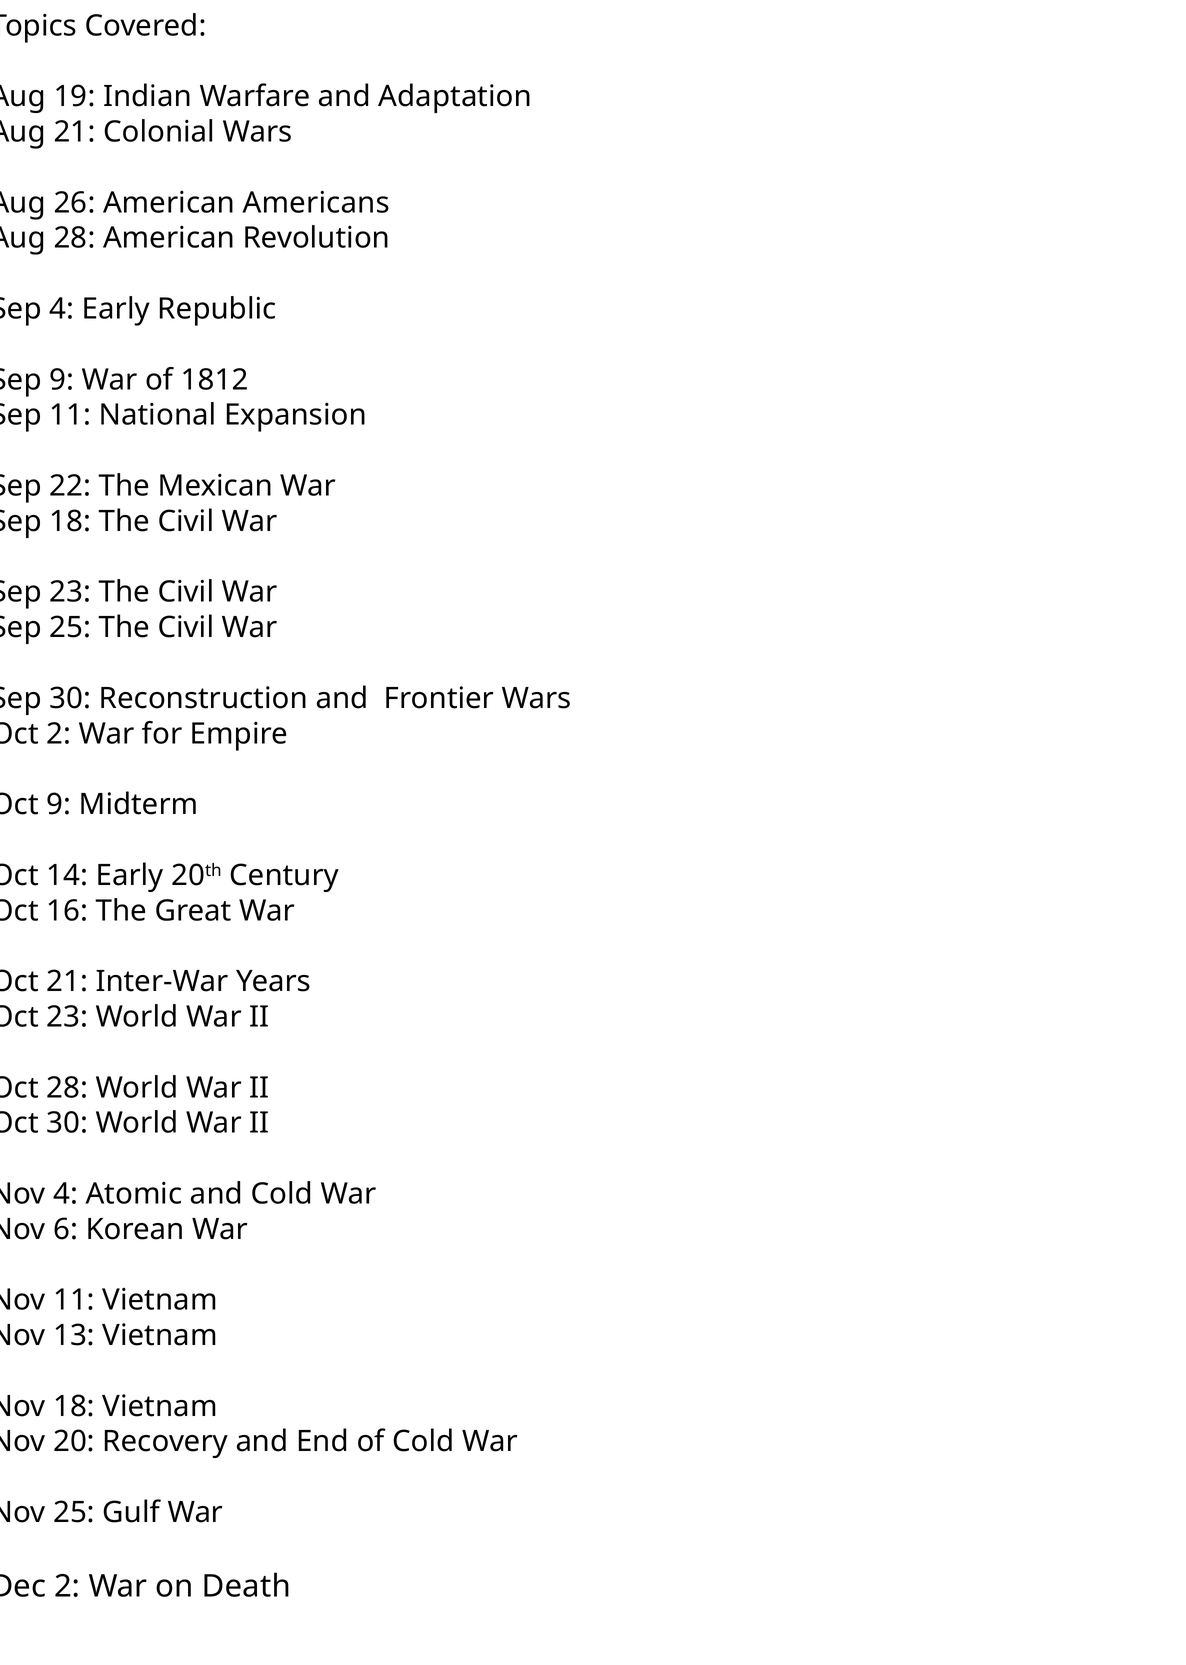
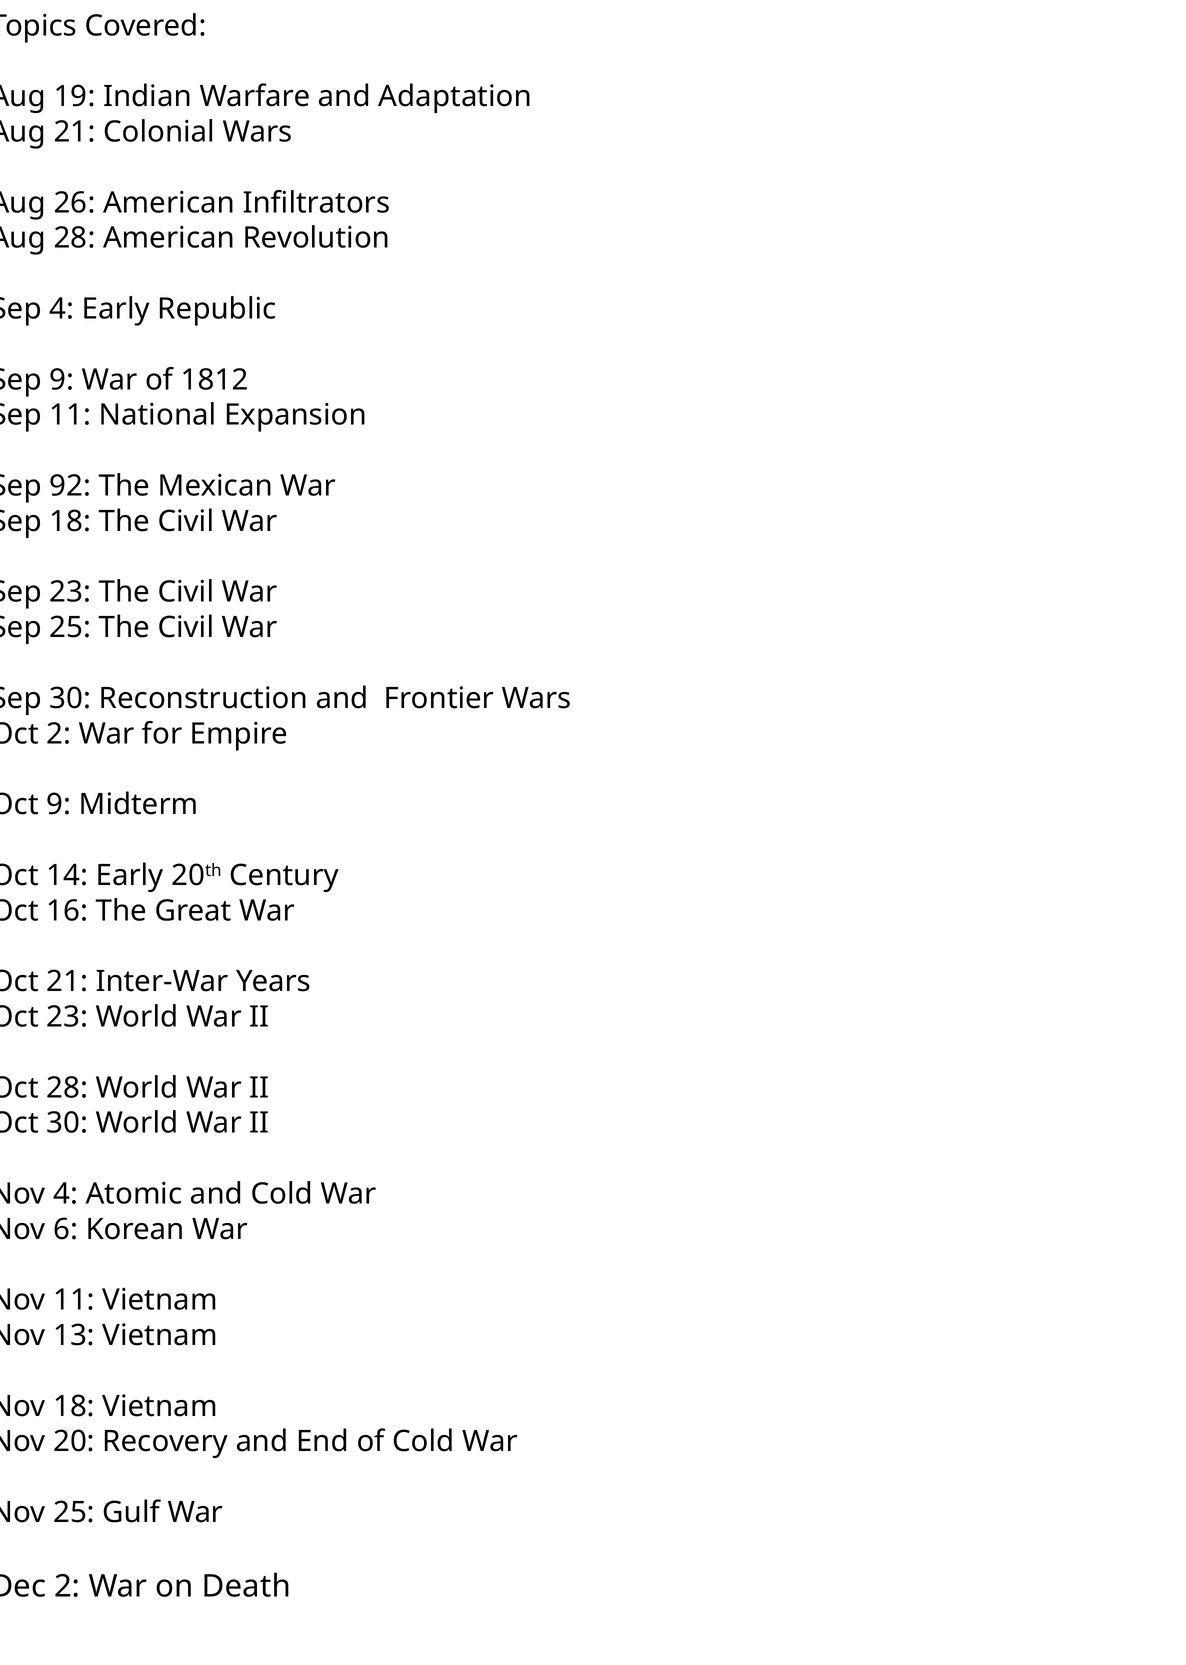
Americans: Americans -> Infiltrators (316, 203)
22: 22 -> 92 (70, 486)
